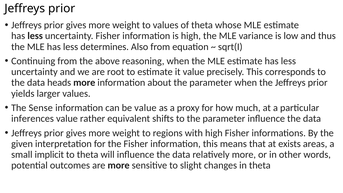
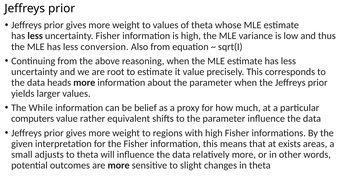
determines: determines -> conversion (105, 47)
Sense: Sense -> While (41, 108)
be value: value -> belief (145, 108)
inferences: inferences -> computers (33, 119)
implicit: implicit -> adjusts (49, 154)
